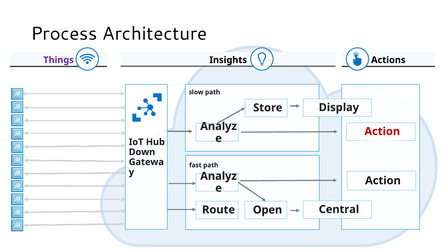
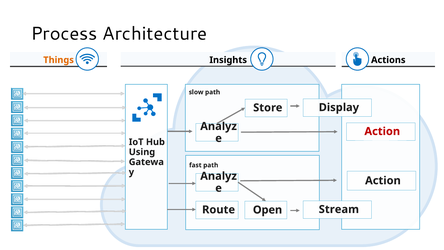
Things colour: purple -> orange (59, 60)
Down: Down -> Using (142, 152)
Central: Central -> Stream (339, 209)
